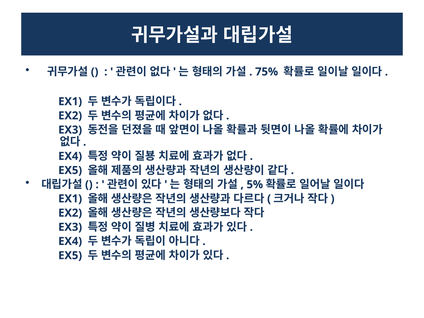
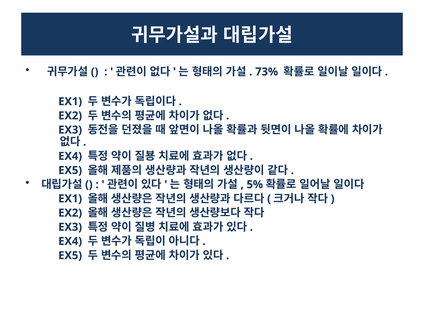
75%: 75% -> 73% (267, 72)
